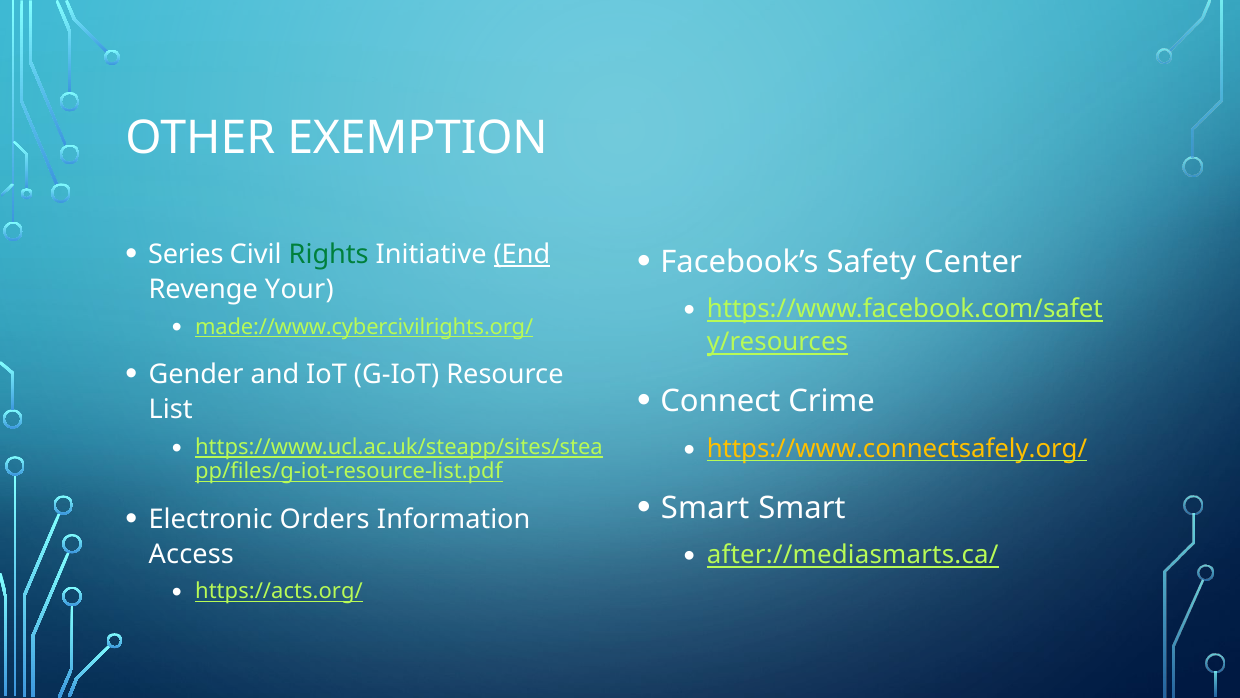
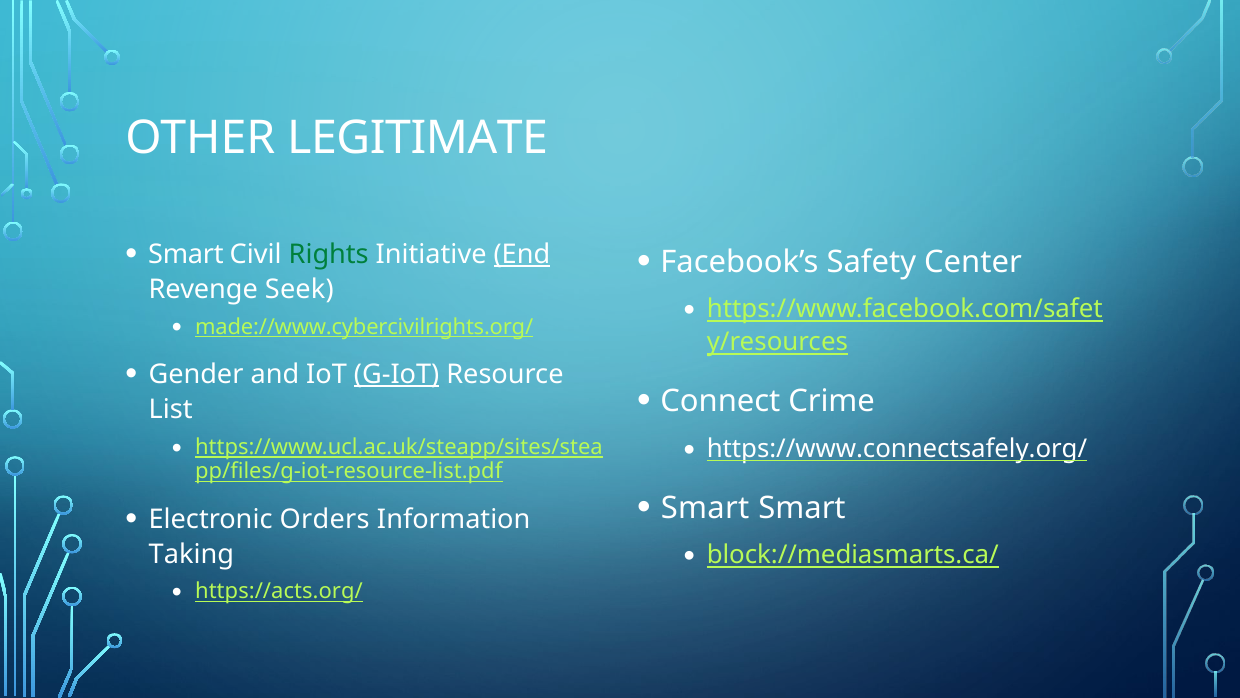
EXEMPTION: EXEMPTION -> LEGITIMATE (418, 138)
Series: Series -> Smart (186, 254)
Your: Your -> Seek (299, 289)
G-IoT underline: none -> present (397, 374)
https://www.connectsafely.org/ colour: yellow -> white (897, 448)
after://mediasmarts.ca/: after://mediasmarts.ca/ -> block://mediasmarts.ca/ (853, 555)
Access: Access -> Taking (191, 554)
